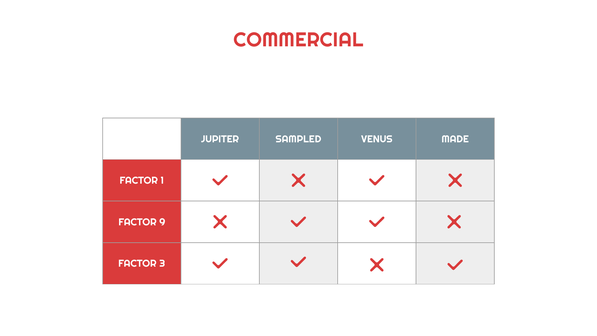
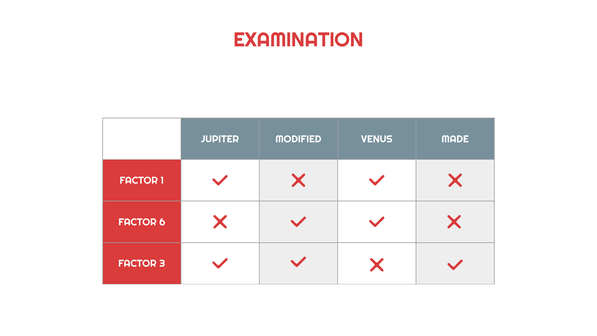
COMMERCIAL: COMMERCIAL -> EXAMINATION (299, 40)
SAMPLED: SAMPLED -> MODIFIED (298, 139)
9: 9 -> 6 (162, 222)
